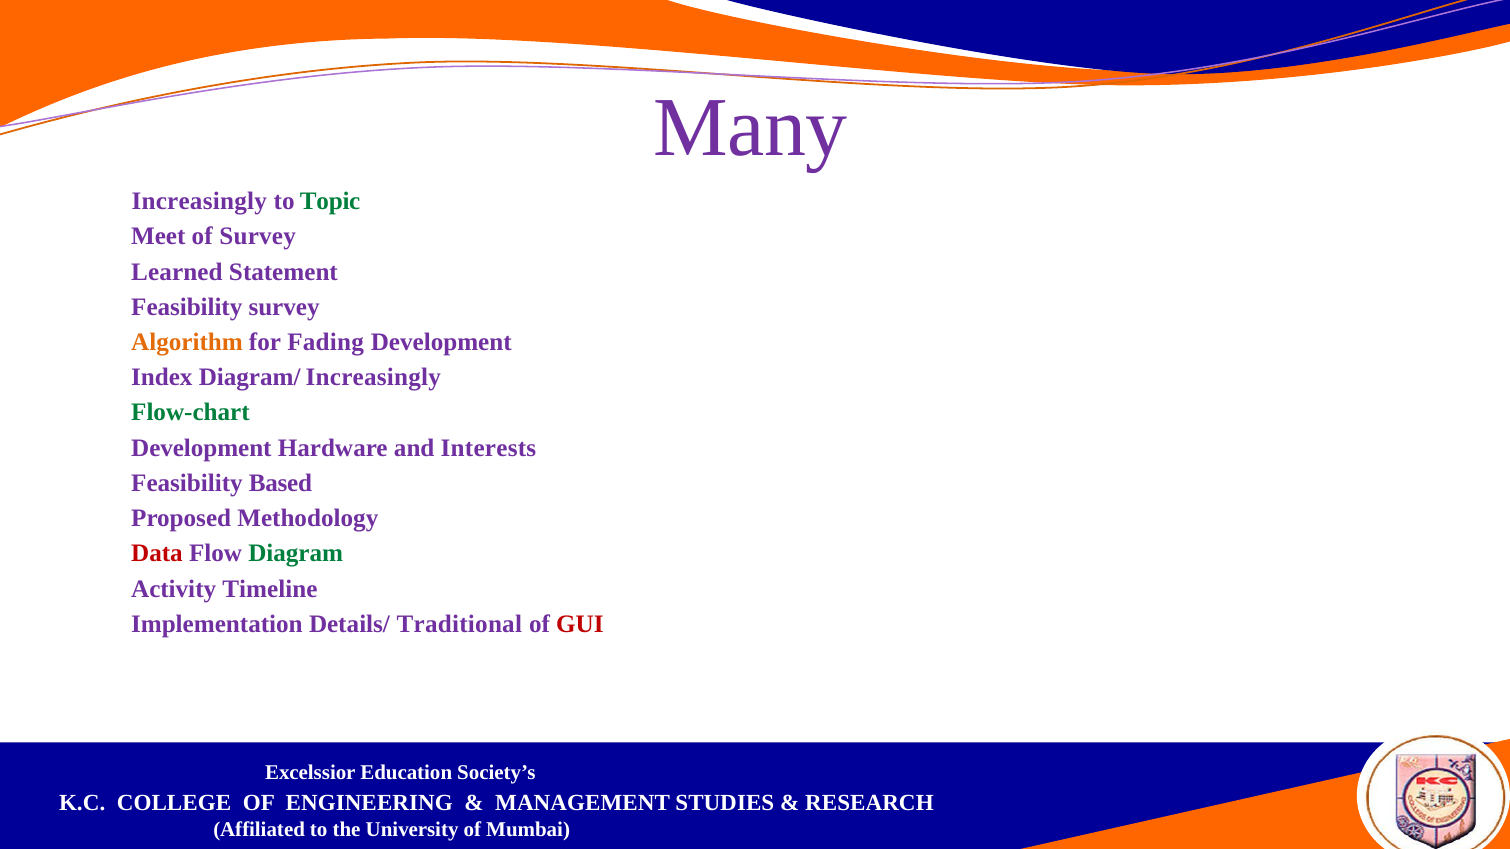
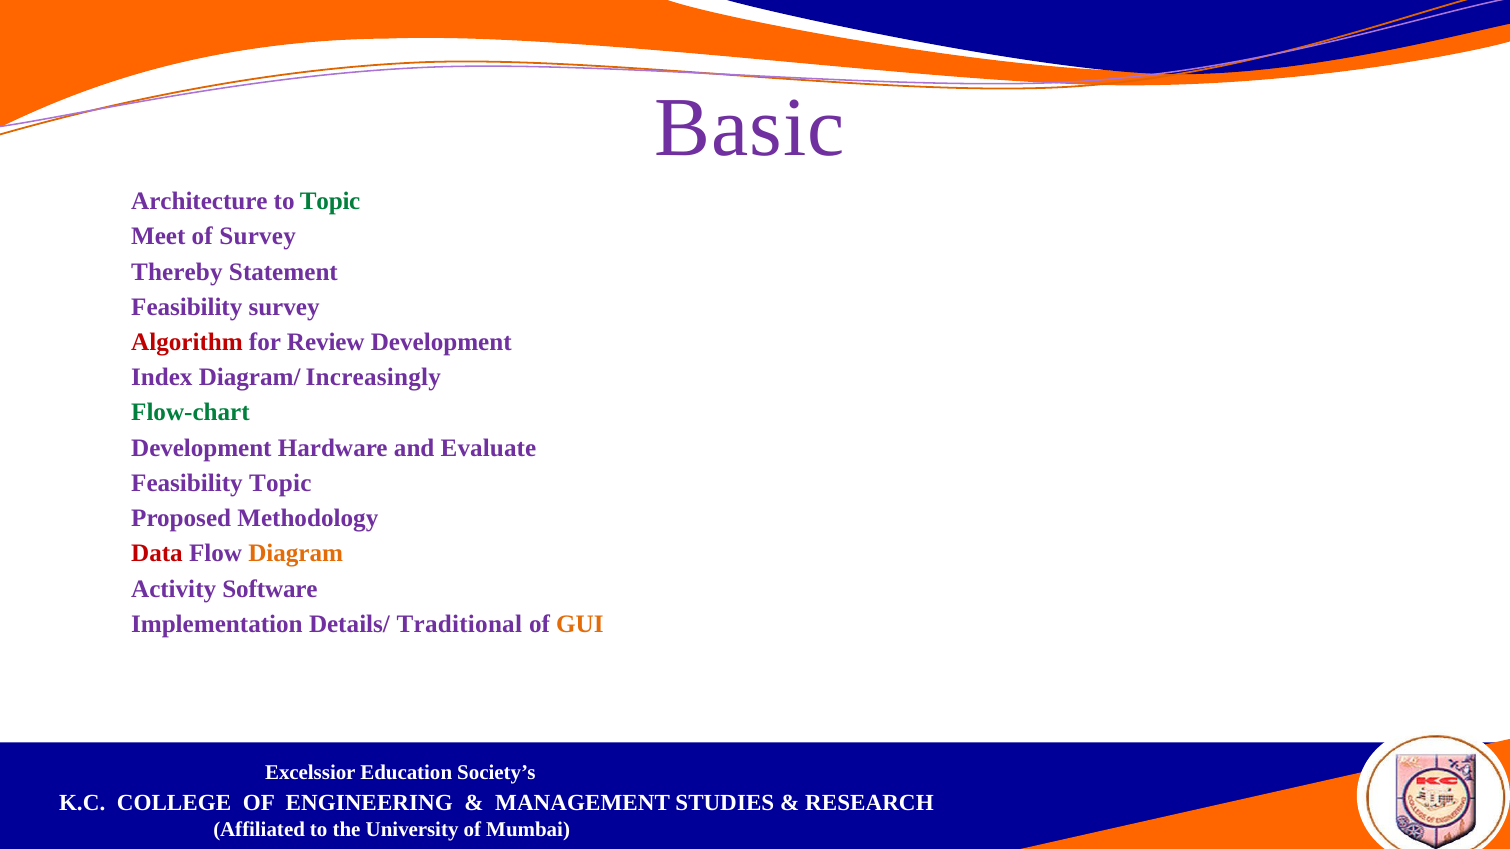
Many: Many -> Basic (750, 128)
Increasingly: Increasingly -> Architecture (199, 201)
Learned: Learned -> Thereby (177, 272)
Algorithm colour: orange -> red (187, 342)
Fading: Fading -> Review (326, 342)
Interests: Interests -> Evaluate (489, 448)
Feasibility Based: Based -> Topic (280, 483)
Diagram colour: green -> orange (296, 554)
Timeline: Timeline -> Software (270, 589)
GUI colour: red -> orange (580, 624)
